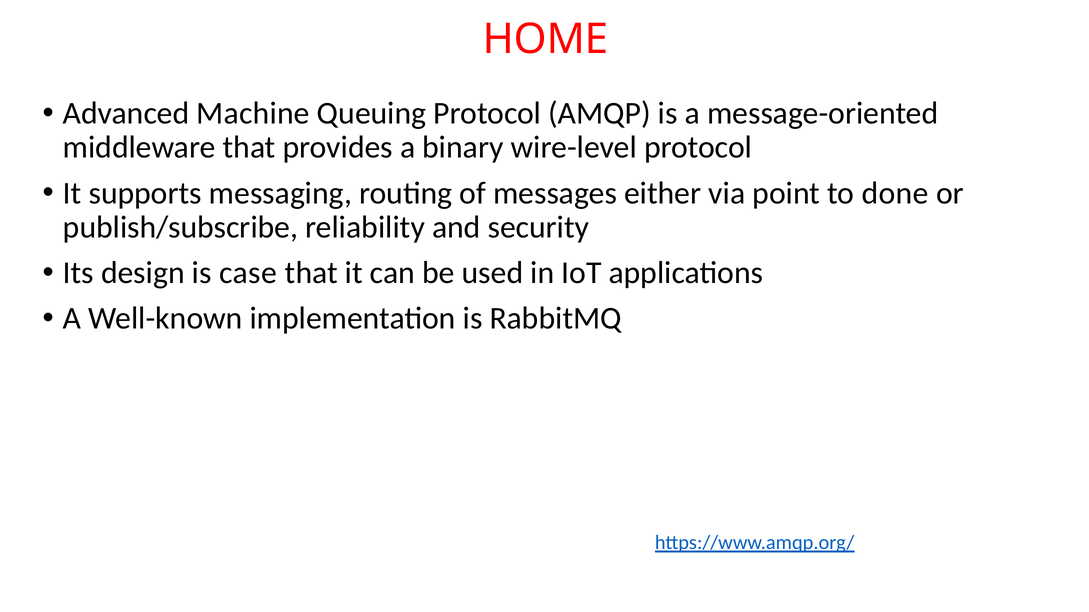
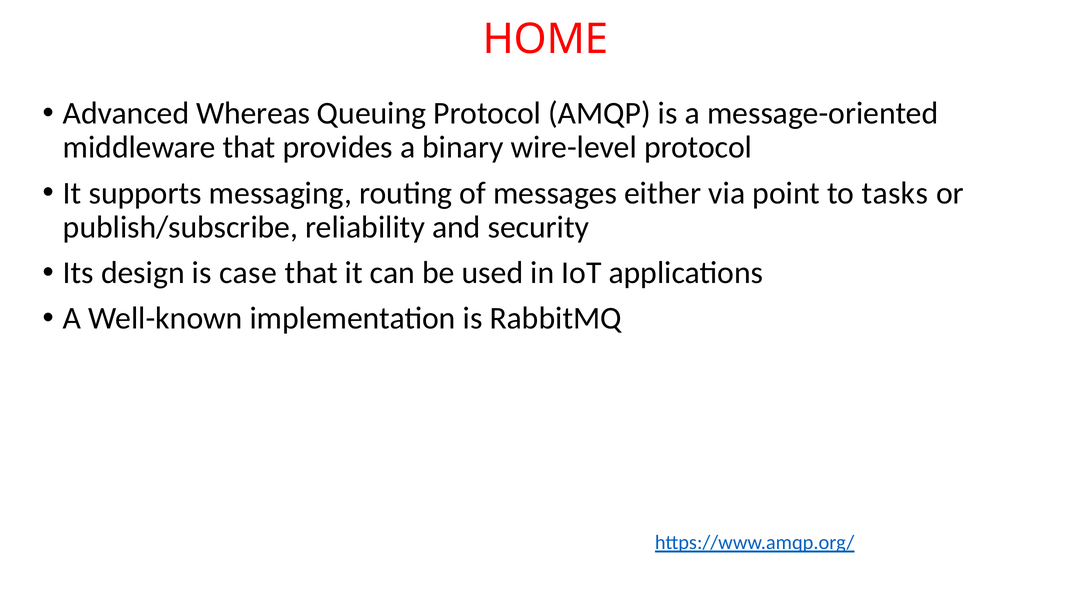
Machine: Machine -> Whereas (253, 113)
done: done -> tasks (895, 193)
